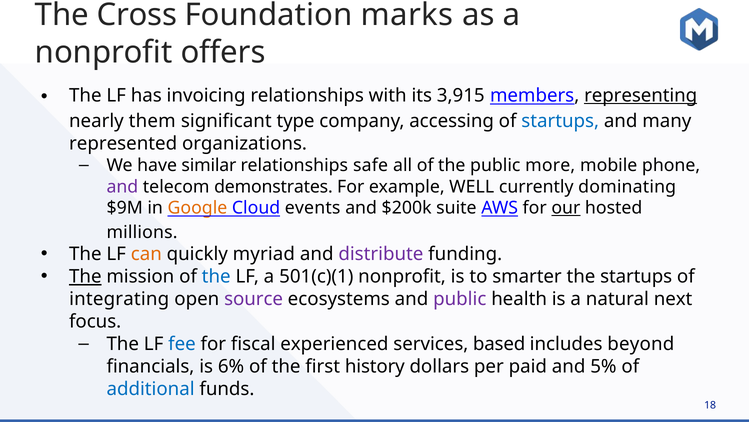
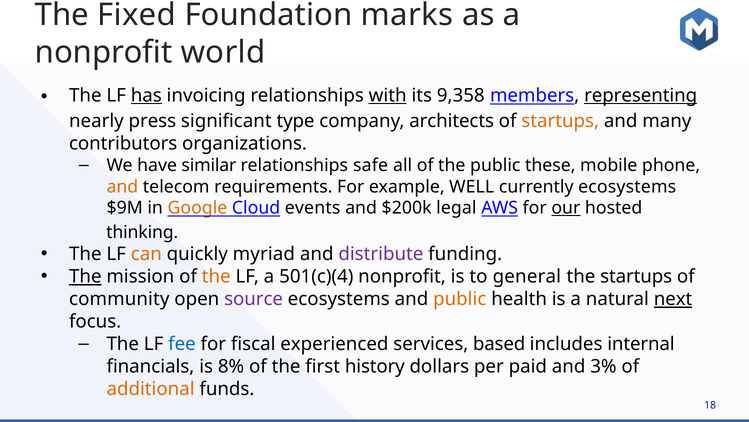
Cross: Cross -> Fixed (137, 15)
offers: offers -> world (223, 52)
has underline: none -> present (146, 95)
with underline: none -> present (388, 95)
3,915: 3,915 -> 9,358 (461, 95)
them: them -> press (152, 121)
accessing: accessing -> architects (452, 121)
startups colour: blue -> orange (560, 121)
represented: represented -> contributors (123, 143)
more: more -> these (550, 165)
and colour: purple -> orange (122, 186)
demonstrates: demonstrates -> requirements (273, 186)
currently dominating: dominating -> ecosystems (627, 186)
suite: suite -> legal (456, 208)
millions: millions -> thinking (142, 232)
the colour: blue -> orange (216, 276)
501(c)(1: 501(c)(1 -> 501(c)(4 (316, 276)
smarter: smarter -> general (527, 276)
integrating: integrating -> community (119, 299)
public colour: purple -> orange (460, 299)
next underline: none -> present (673, 299)
beyond: beyond -> internal (641, 344)
6%: 6% -> 8% (231, 366)
5%: 5% -> 3% (603, 366)
additional colour: blue -> orange (151, 389)
